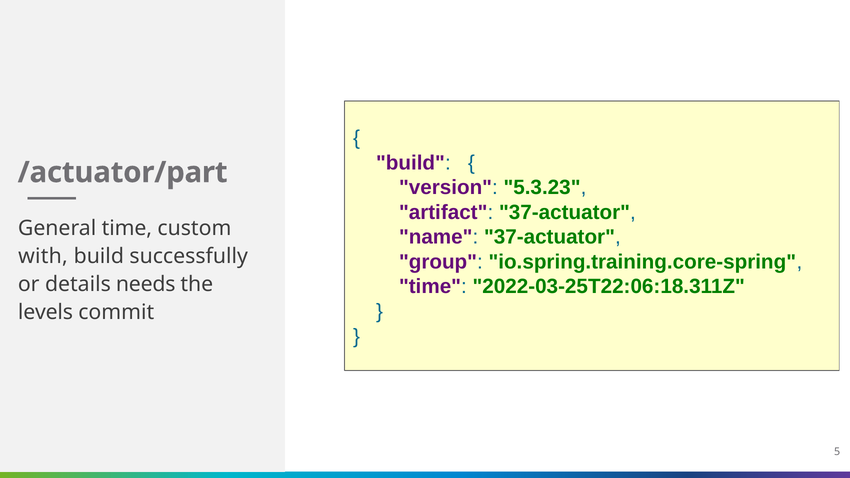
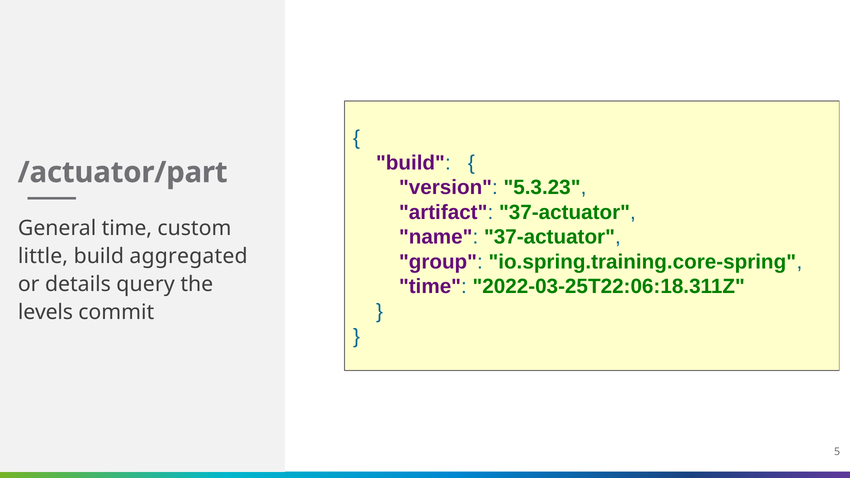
with: with -> little (43, 256)
successfully: successfully -> aggregated (189, 256)
needs: needs -> query (146, 284)
